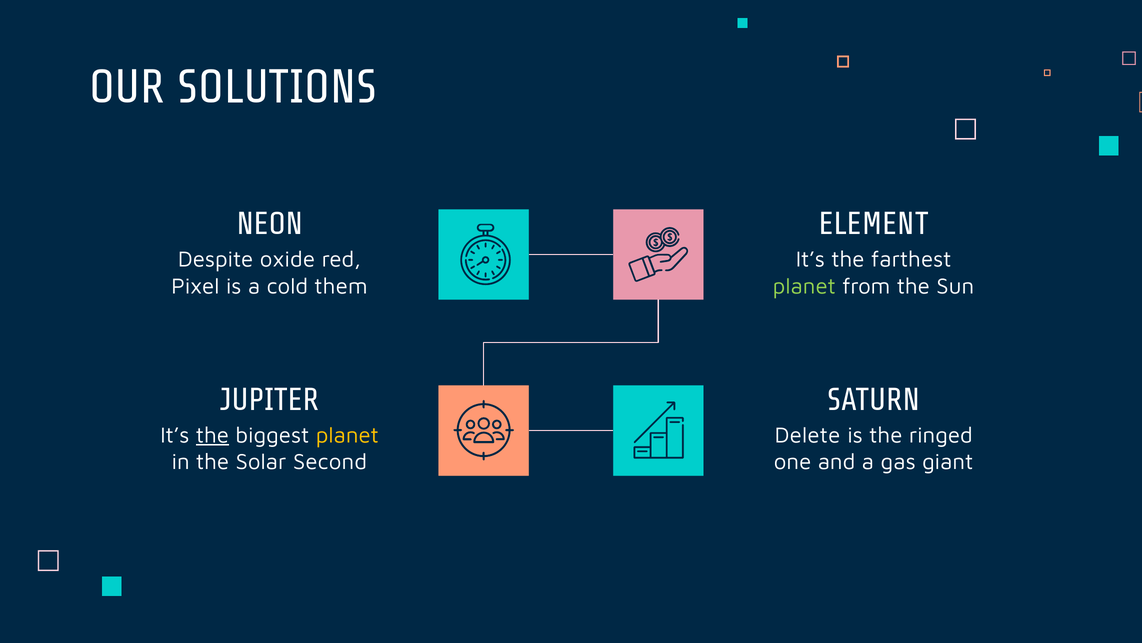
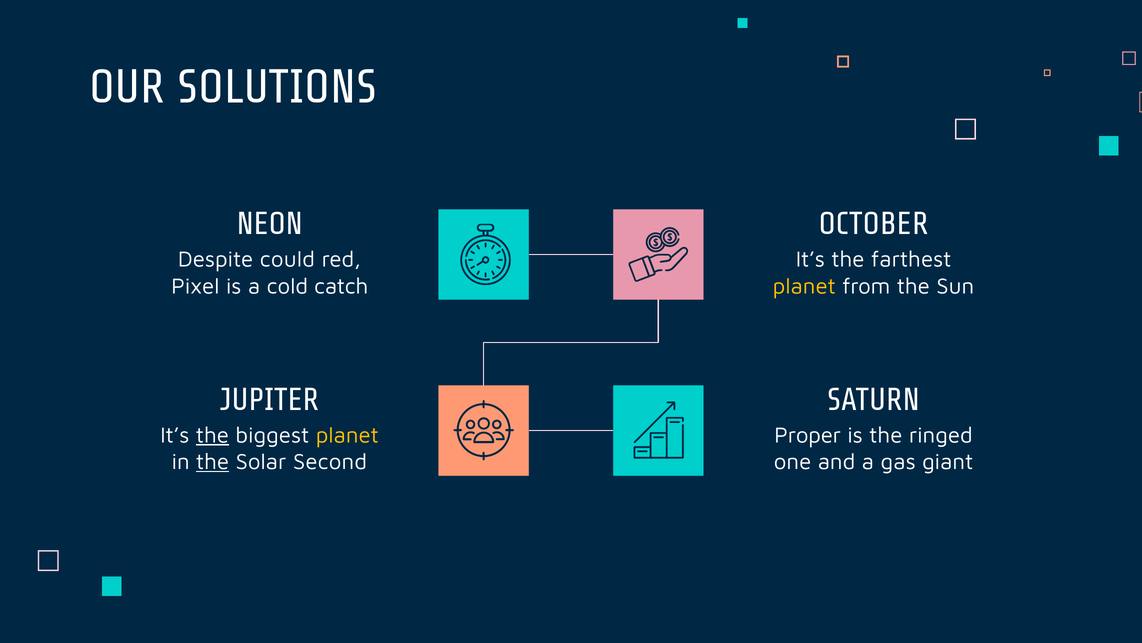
ELEMENT: ELEMENT -> OCTOBER (874, 224)
oxide: oxide -> could (287, 259)
them: them -> catch (341, 286)
planet colour: light green -> yellow (804, 286)
Delete: Delete -> Proper (808, 435)
the underline: none -> present (213, 461)
